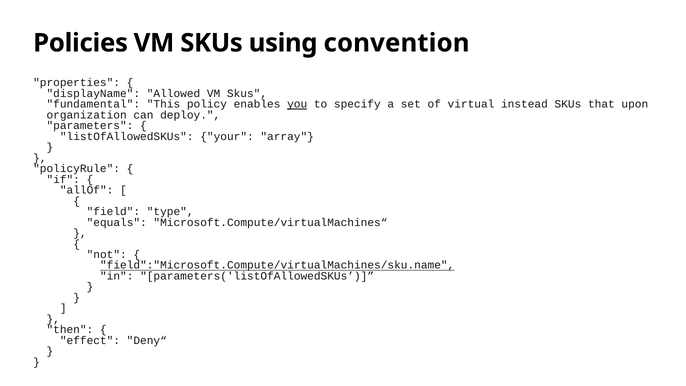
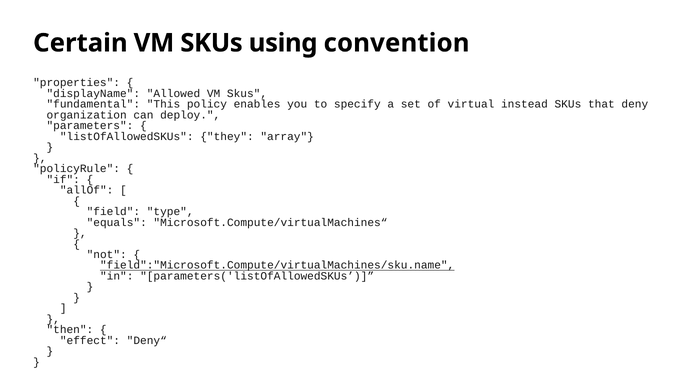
Policies: Policies -> Certain (80, 43)
you underline: present -> none (297, 104)
upon: upon -> deny (635, 104)
your: your -> they (227, 136)
